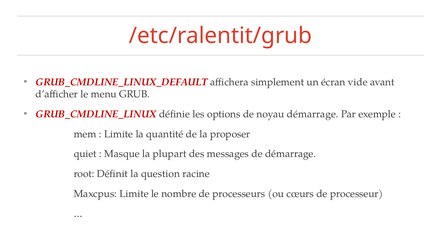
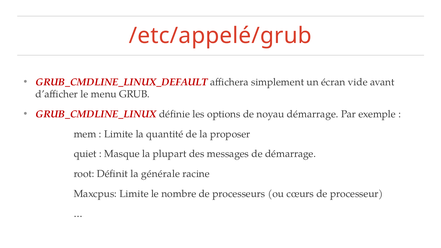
/etc/ralentit/grub: /etc/ralentit/grub -> /etc/appelé/grub (220, 36)
question: question -> générale (161, 174)
